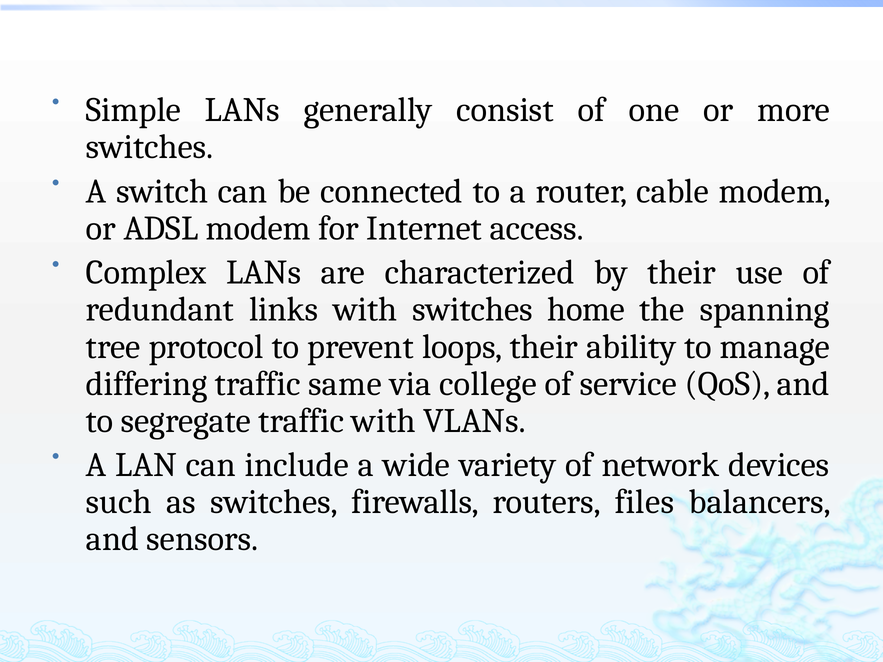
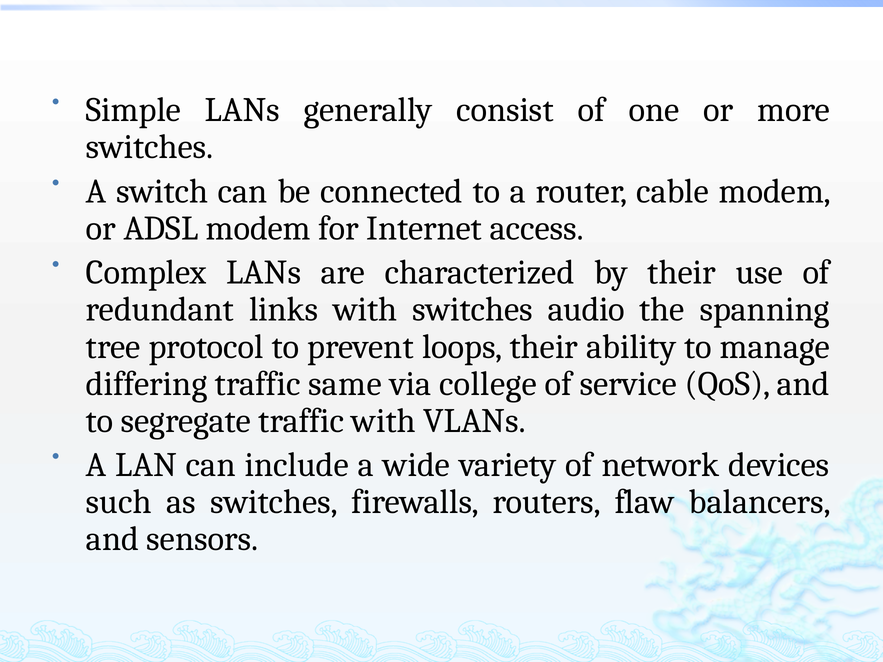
home: home -> audio (586, 310)
files: files -> flaw (645, 502)
